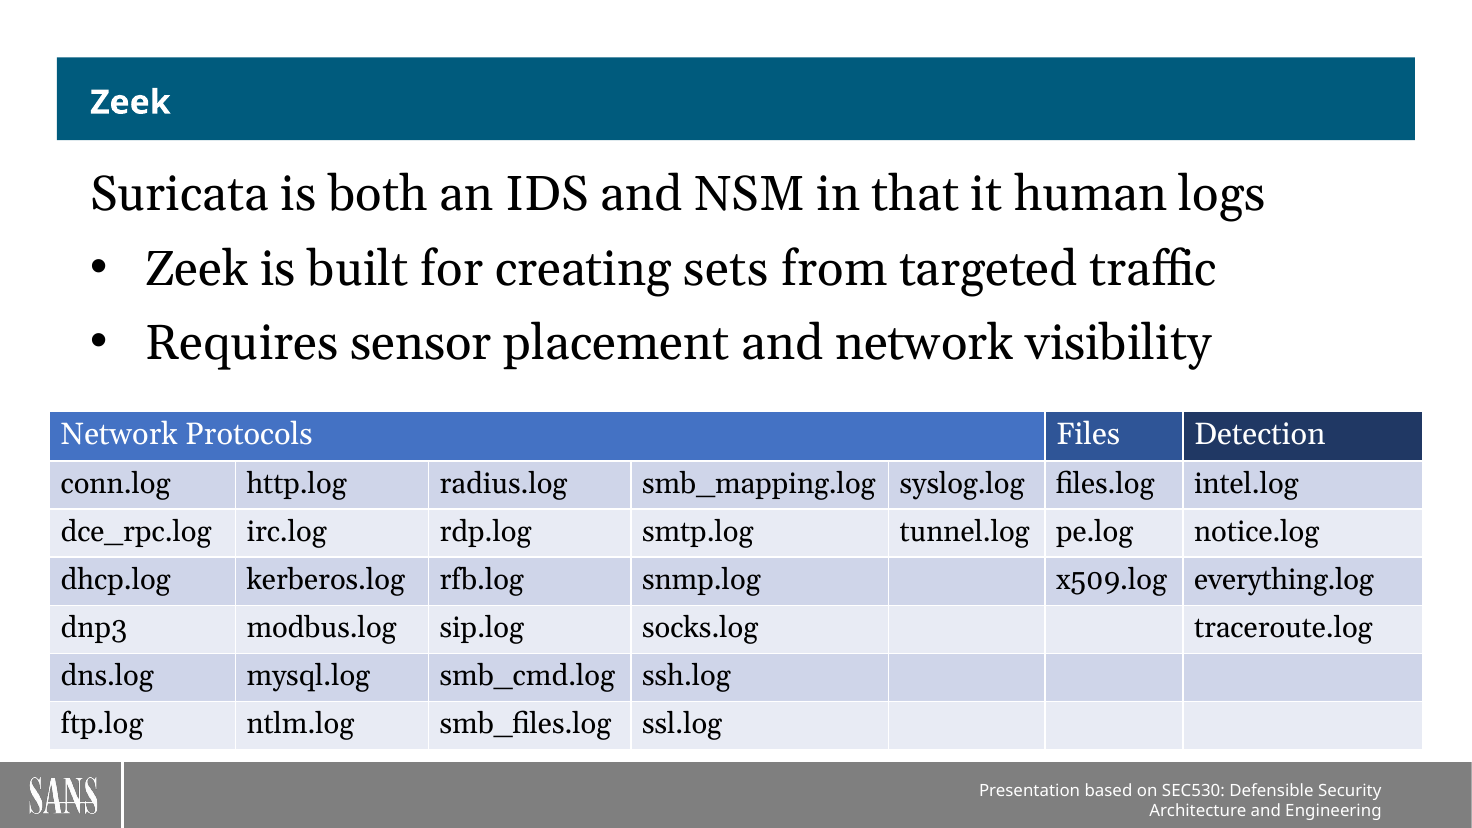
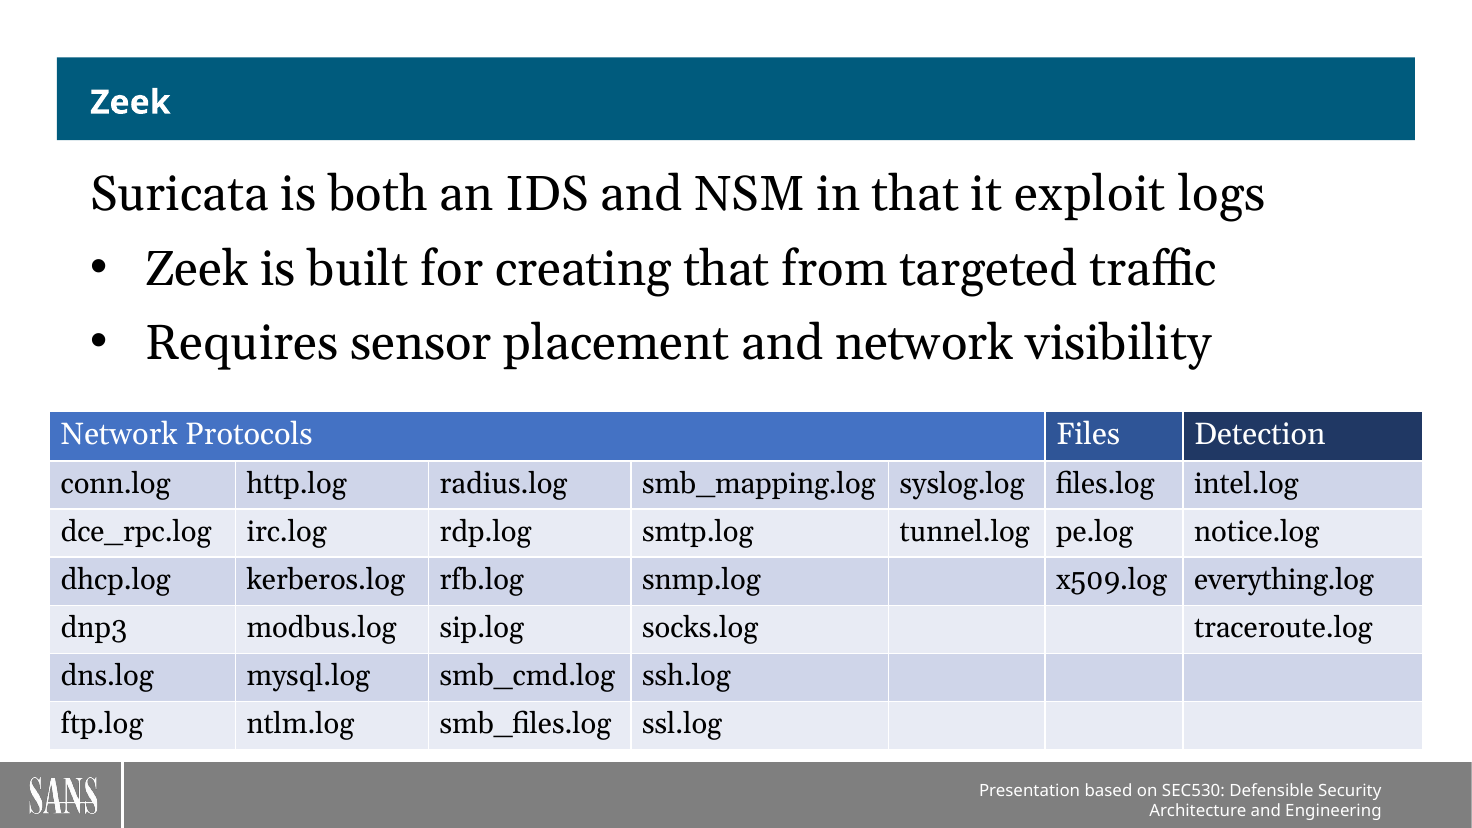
human: human -> exploit (1090, 195)
creating sets: sets -> that (726, 269)
